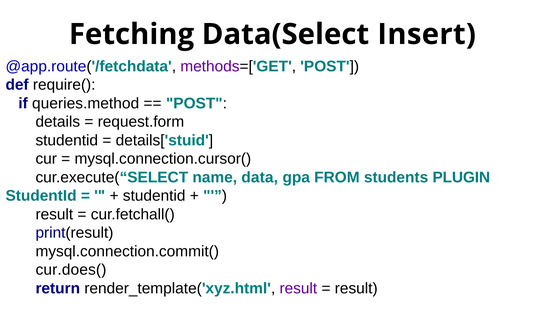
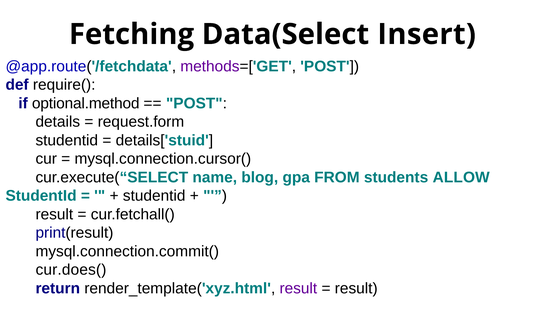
queries.method: queries.method -> optional.method (86, 103)
data: data -> blog (260, 177)
PLUGIN: PLUGIN -> ALLOW (461, 177)
